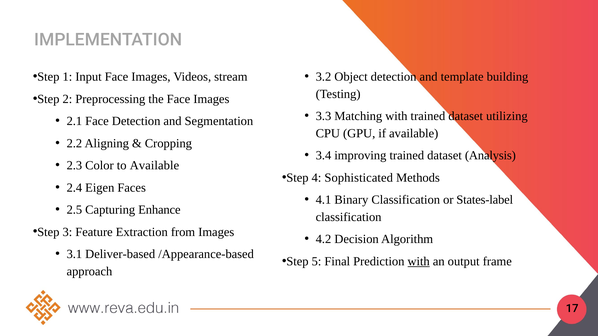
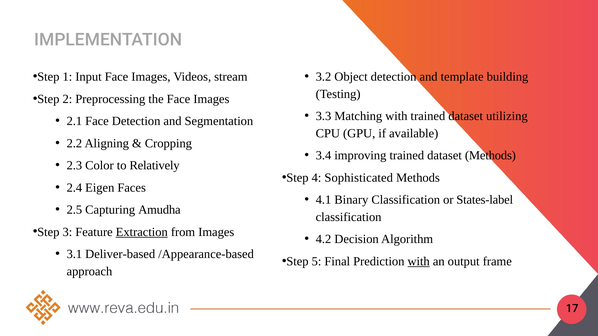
dataset Analysis: Analysis -> Methods (490, 156)
to Available: Available -> Relatively (155, 166)
Enhance: Enhance -> Amudha (159, 210)
Extraction underline: none -> present (142, 232)
